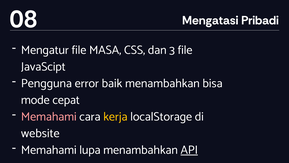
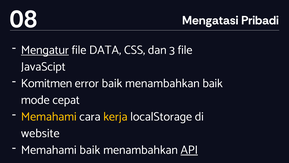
Mengatur underline: none -> present (45, 50)
MASA: MASA -> DATA (105, 50)
Pengguna: Pengguna -> Komitmen (47, 83)
menambahkan bisa: bisa -> baik (213, 83)
Memahami colour: pink -> yellow (49, 116)
Memahami lupa: lupa -> baik (90, 149)
